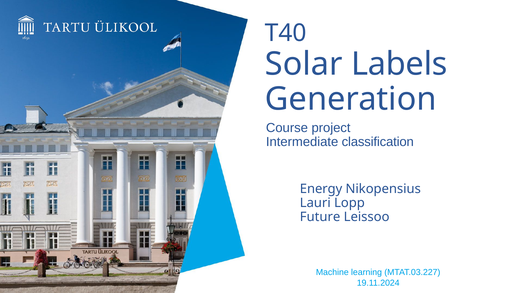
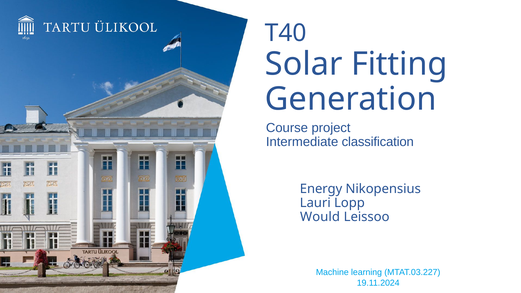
Labels: Labels -> Fitting (399, 64)
Future: Future -> Would (320, 217)
